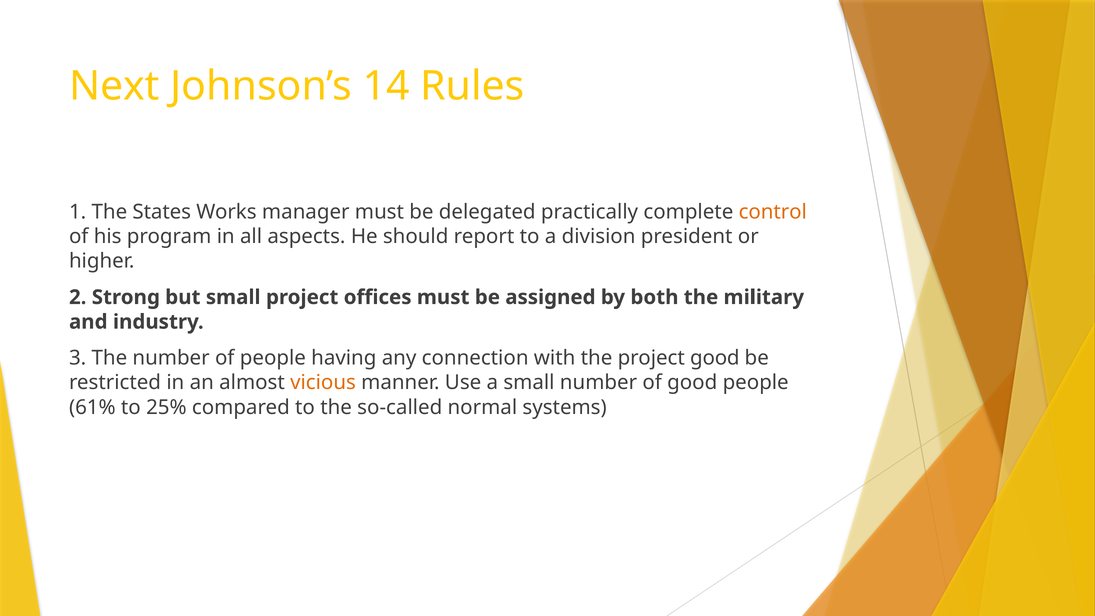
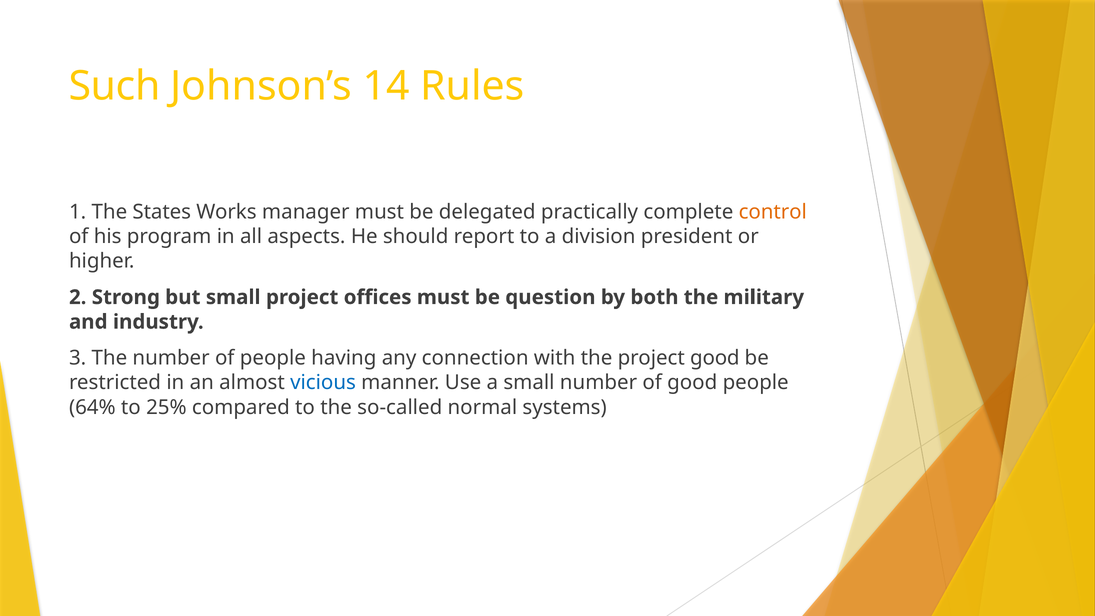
Next: Next -> Such (115, 86)
assigned: assigned -> question (550, 297)
vicious colour: orange -> blue (323, 383)
61%: 61% -> 64% (92, 407)
